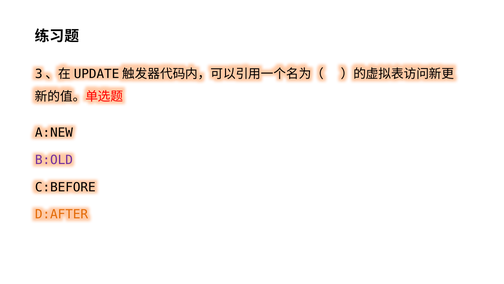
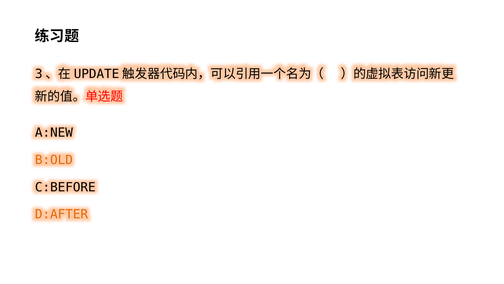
B:OLD colour: purple -> orange (54, 160)
